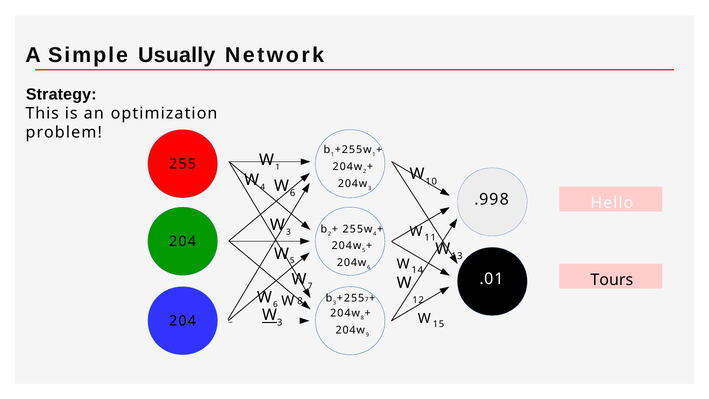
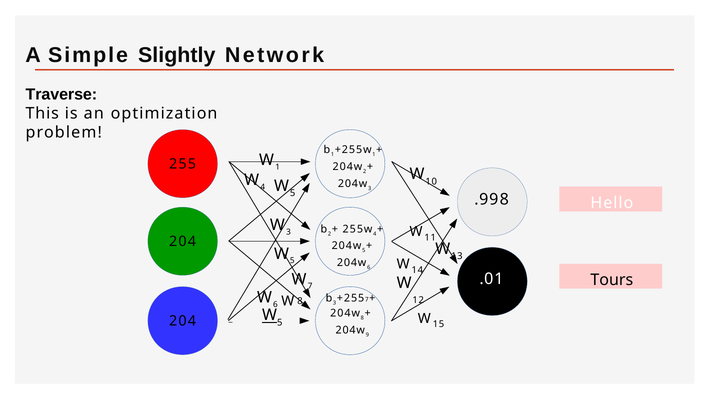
Usually: Usually -> Slightly (177, 55)
Strategy: Strategy -> Traverse (61, 94)
6: 6 -> 5 (293, 193)
3: 3 -> 5 (280, 323)
